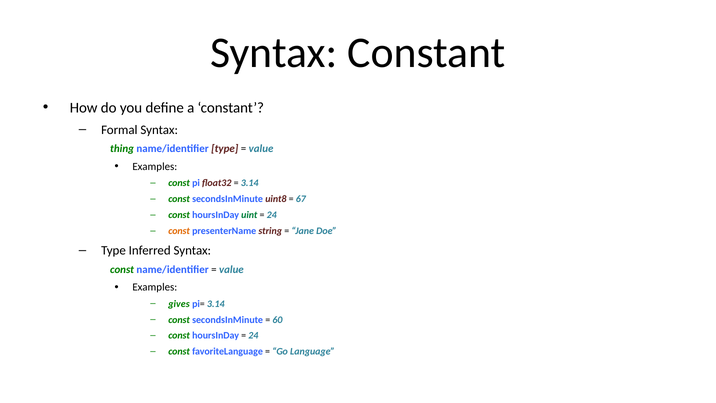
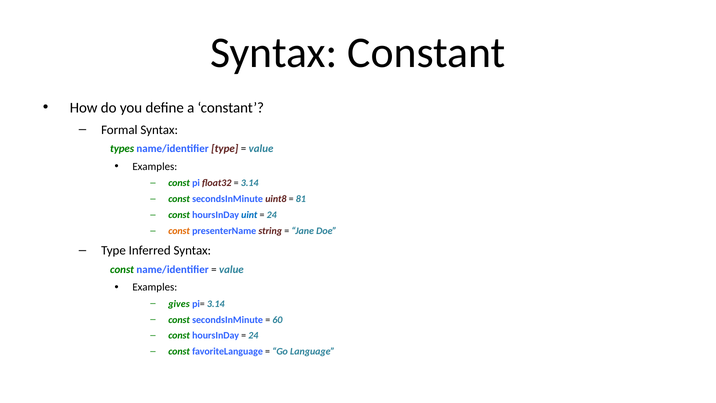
thing: thing -> types (122, 149)
67: 67 -> 81 (301, 199)
uint colour: green -> blue (249, 215)
